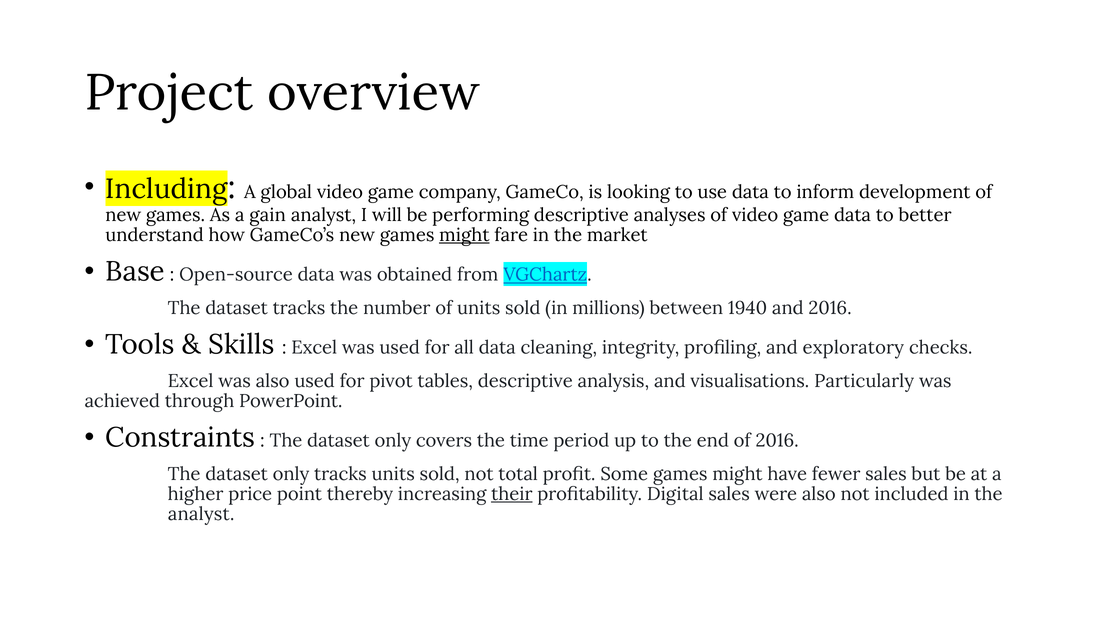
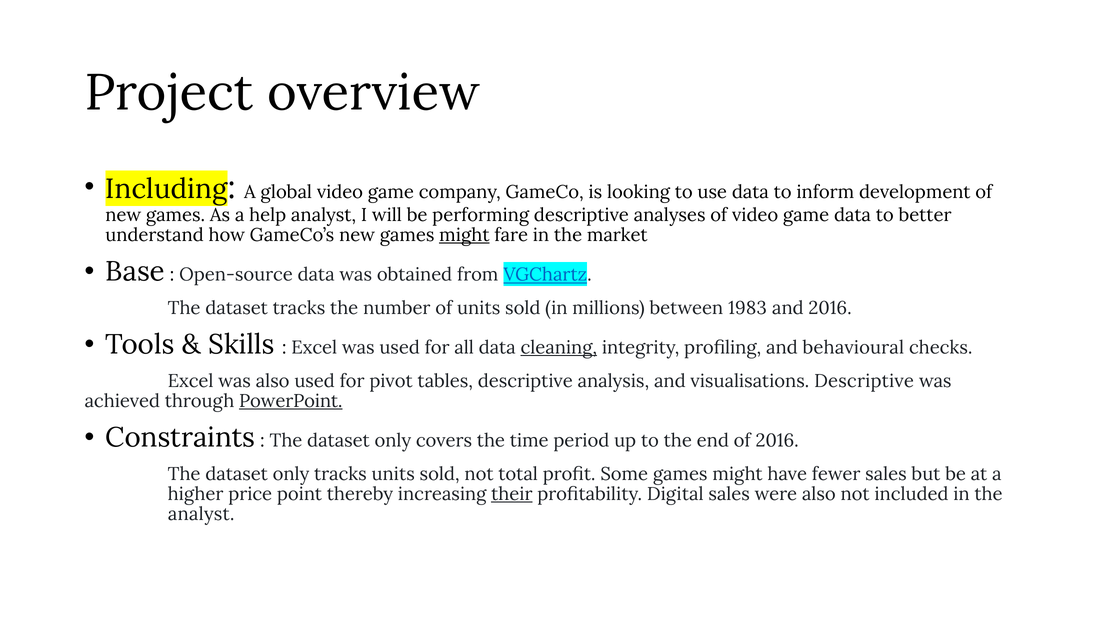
gain: gain -> help (268, 215)
1940: 1940 -> 1983 (747, 308)
cleaning underline: none -> present (559, 347)
exploratory: exploratory -> behavioural (853, 347)
visualisations Particularly: Particularly -> Descriptive (864, 381)
PowerPoint underline: none -> present (291, 401)
